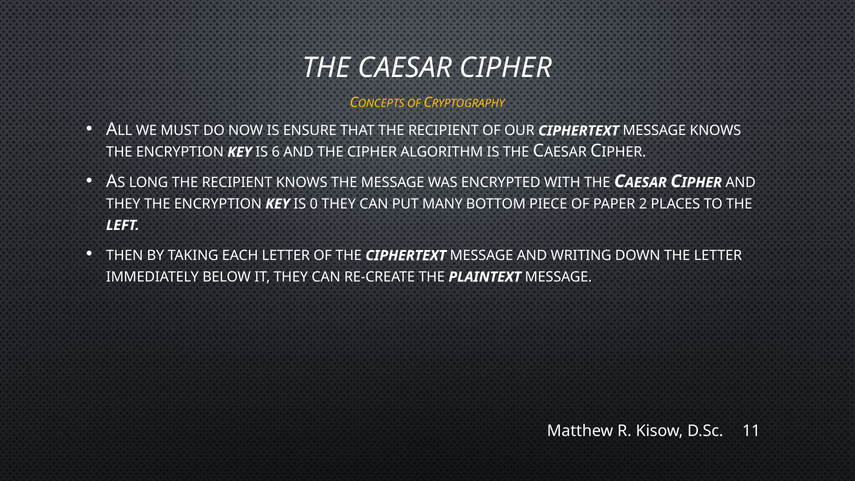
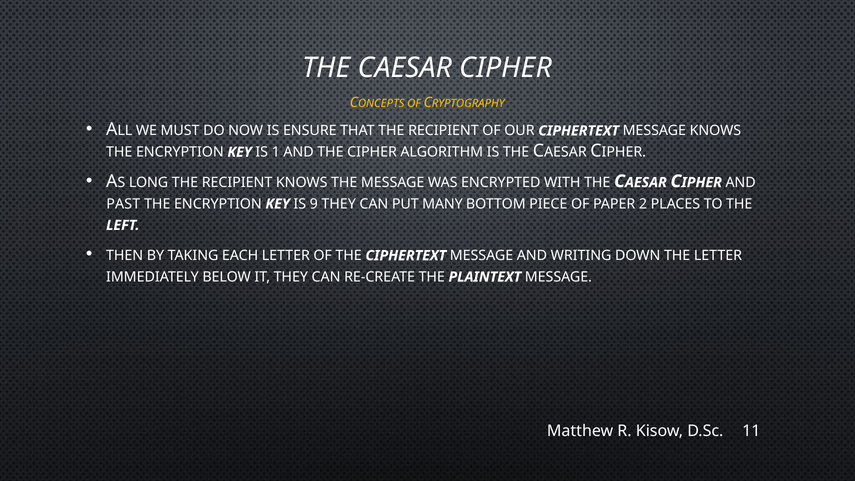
6: 6 -> 1 (276, 152)
THEY: THEY -> PAST (123, 204)
0: 0 -> 9 (314, 204)
